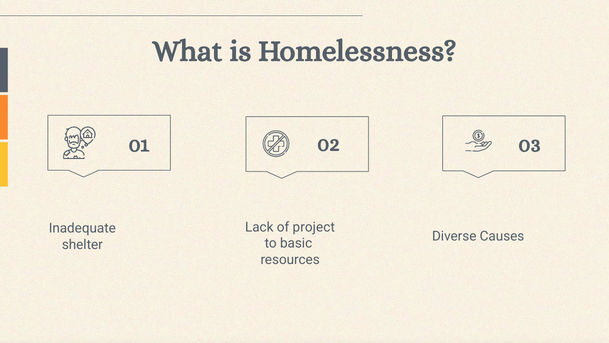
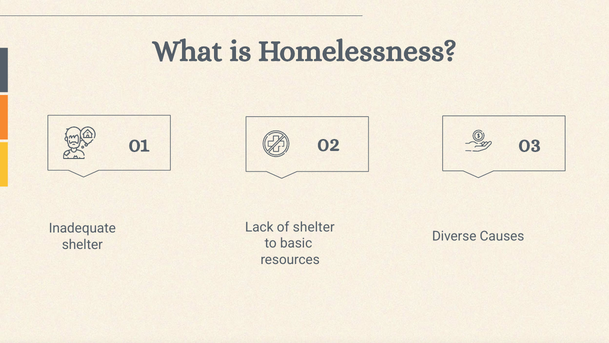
of project: project -> shelter (314, 227)
